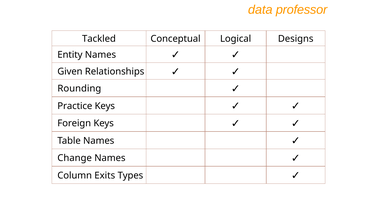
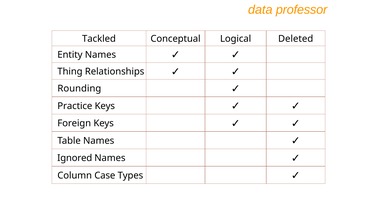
Designs: Designs -> Deleted (296, 39)
Given: Given -> Thing (70, 72)
Change: Change -> Ignored (75, 158)
Exits: Exits -> Case (105, 176)
